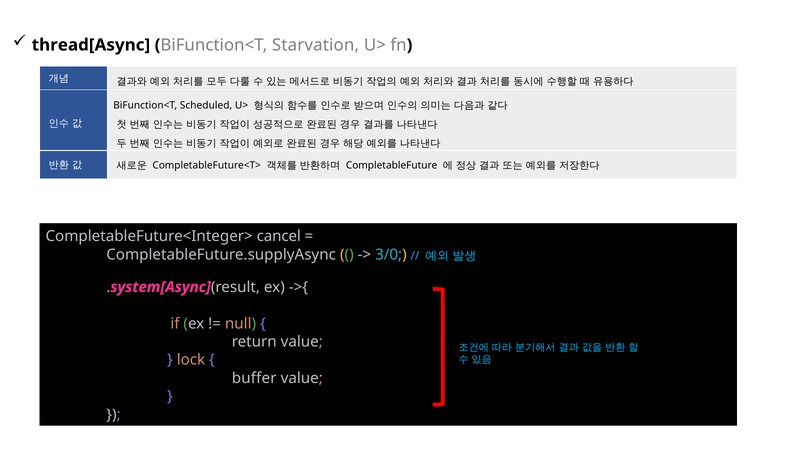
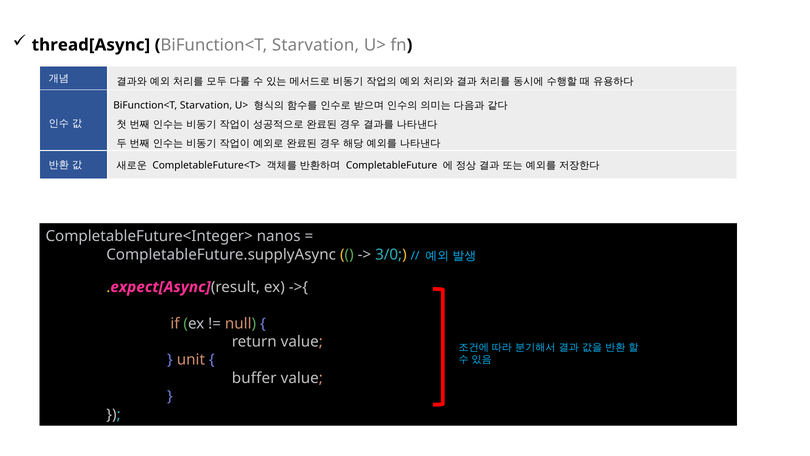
Scheduled: Scheduled -> Starvation (206, 105)
cancel: cancel -> nanos (279, 236)
system[Async: system[Async -> expect[Async (161, 287)
lock: lock -> unit (191, 360)
